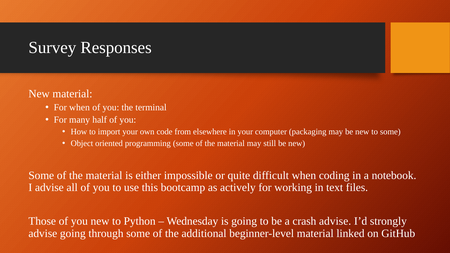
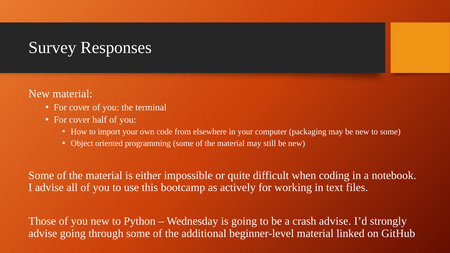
when: when -> cover (80, 107)
many: many -> cover (80, 120)
